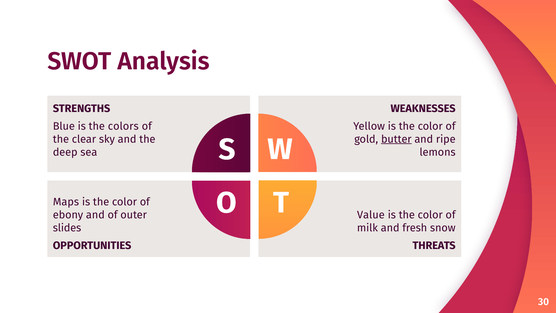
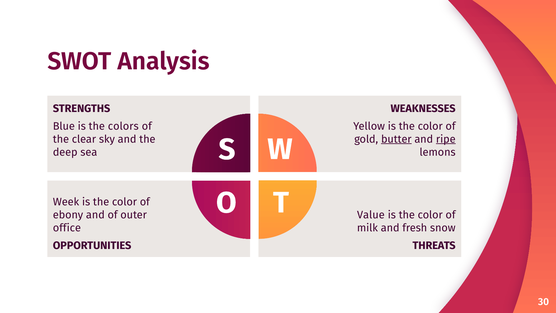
ripe underline: none -> present (446, 139)
Maps: Maps -> Week (66, 202)
slides: slides -> office (67, 228)
